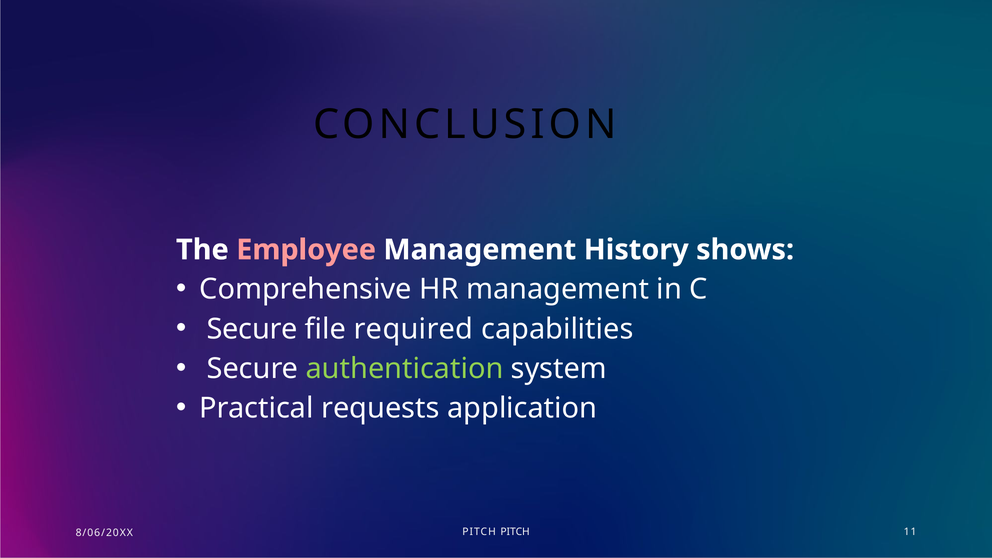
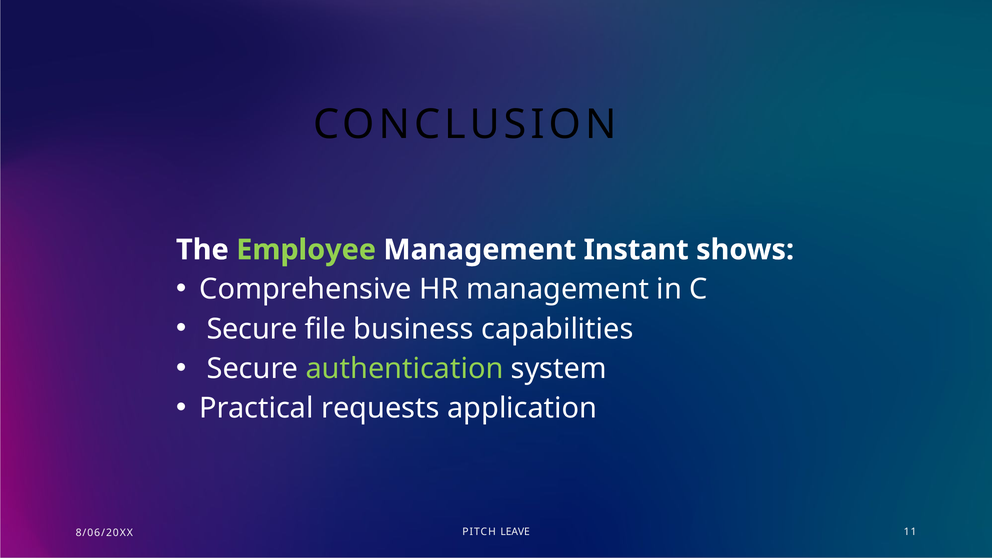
Employee colour: pink -> light green (306, 250)
History: History -> Instant (636, 250)
required: required -> business (414, 329)
PITCH PITCH: PITCH -> LEAVE (515, 532)
